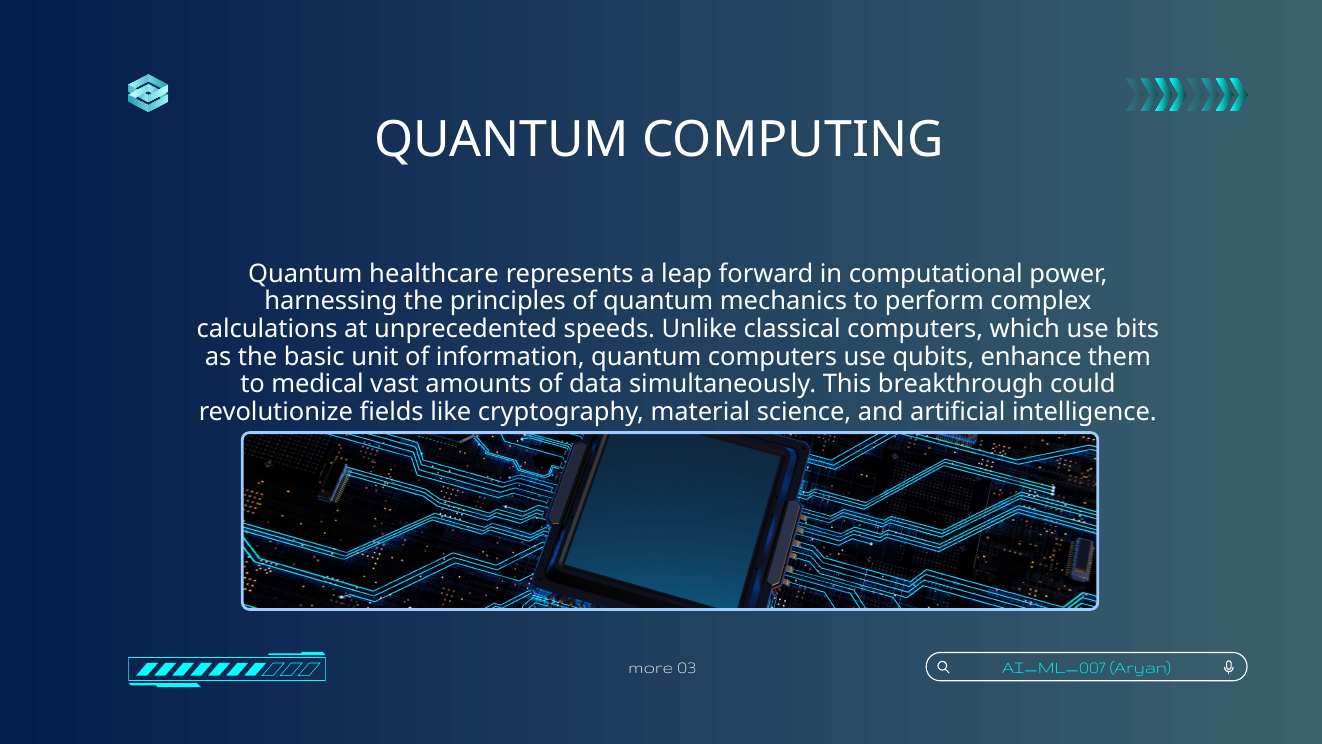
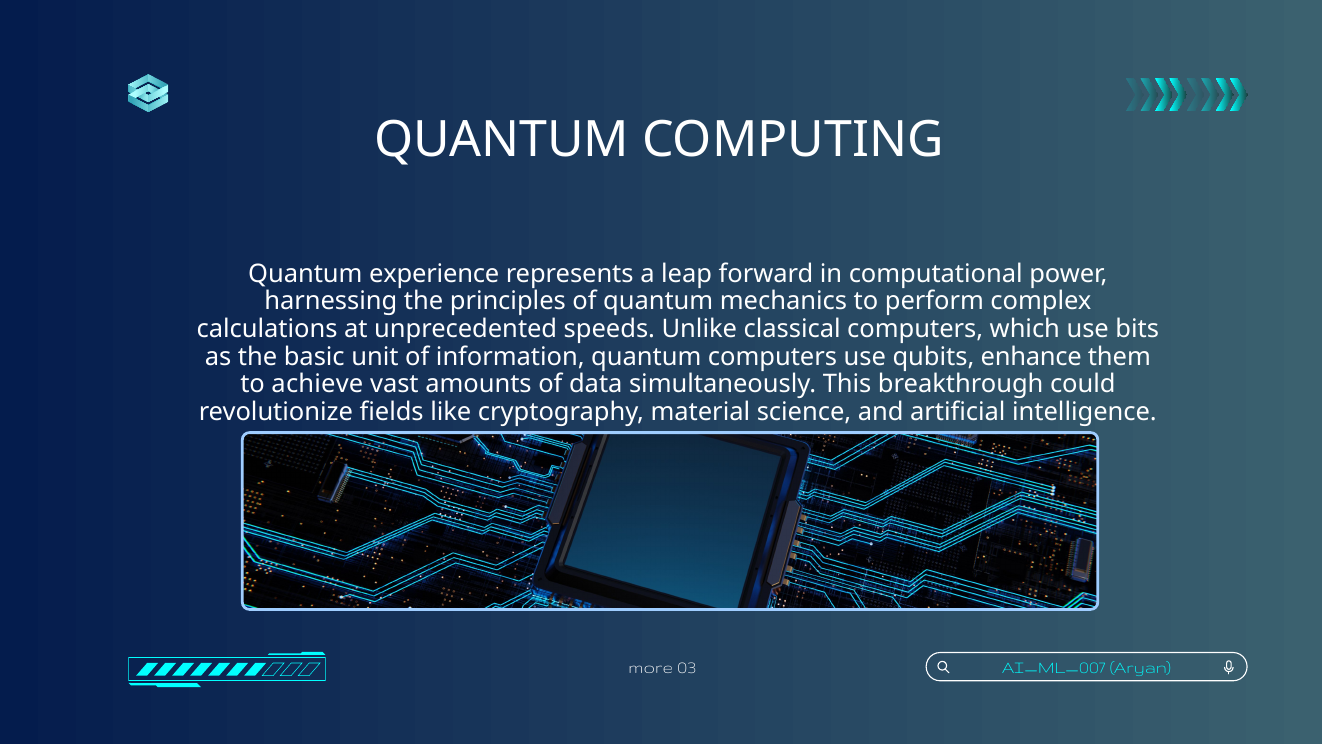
healthcare: healthcare -> experience (434, 274)
medical: medical -> achieve (317, 384)
